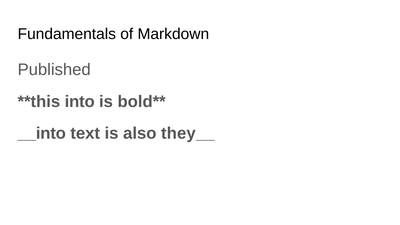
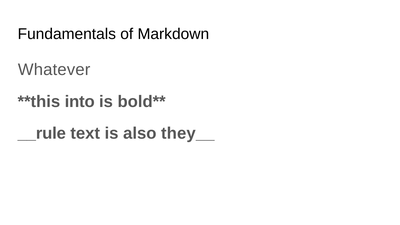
Published: Published -> Whatever (54, 70)
__into: __into -> __rule (42, 133)
